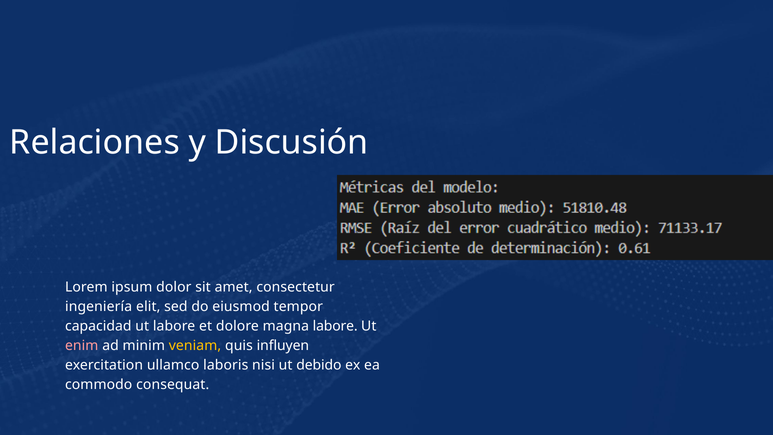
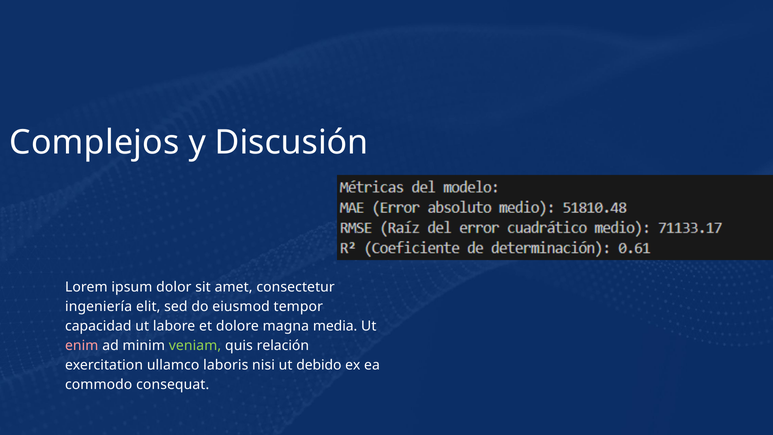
Relaciones: Relaciones -> Complejos (94, 143)
magna labore: labore -> media (335, 326)
veniam colour: yellow -> light green (195, 345)
influyen: influyen -> relación (283, 345)
